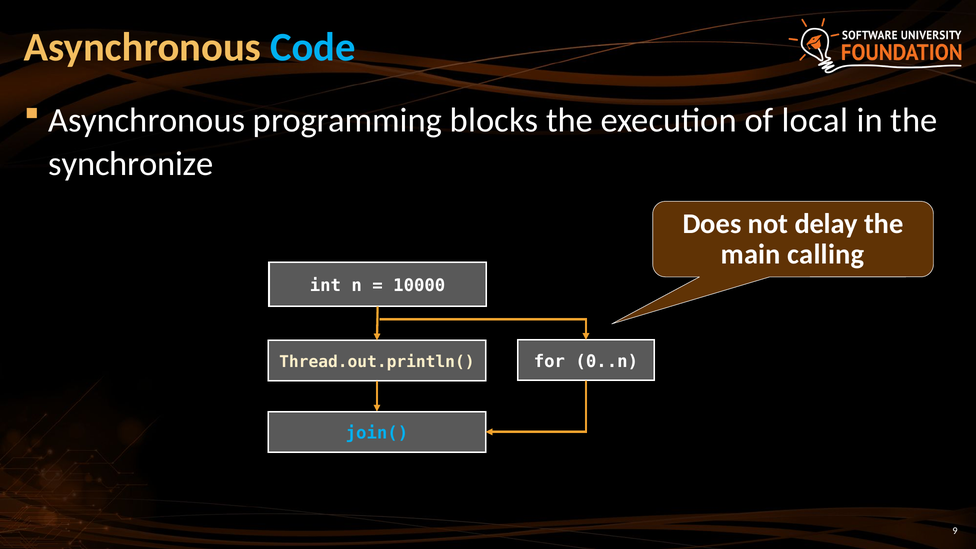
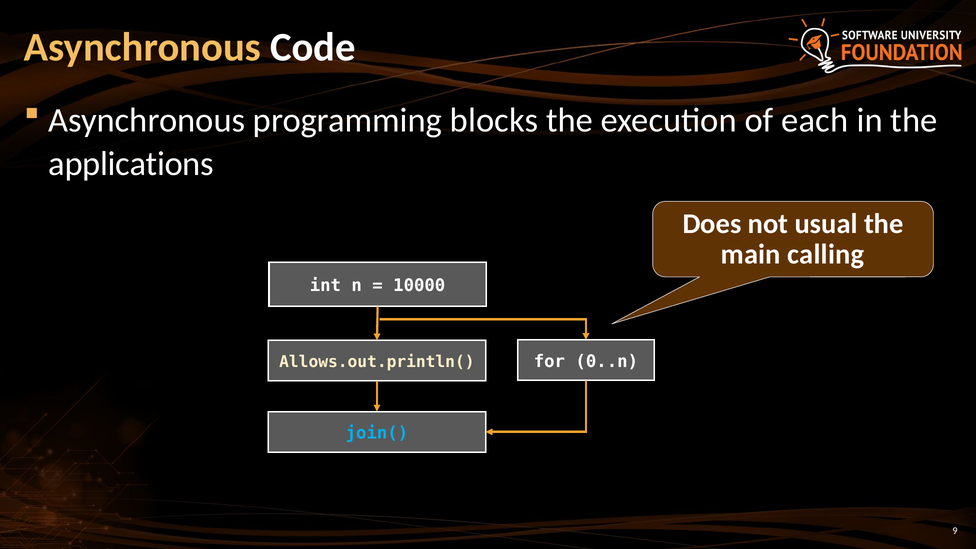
Code colour: light blue -> white (313, 47)
local: local -> each (815, 120)
synchronize: synchronize -> applications (131, 164)
delay: delay -> usual (826, 224)
Thread.out.println(: Thread.out.println( -> Allows.out.println( (377, 362)
